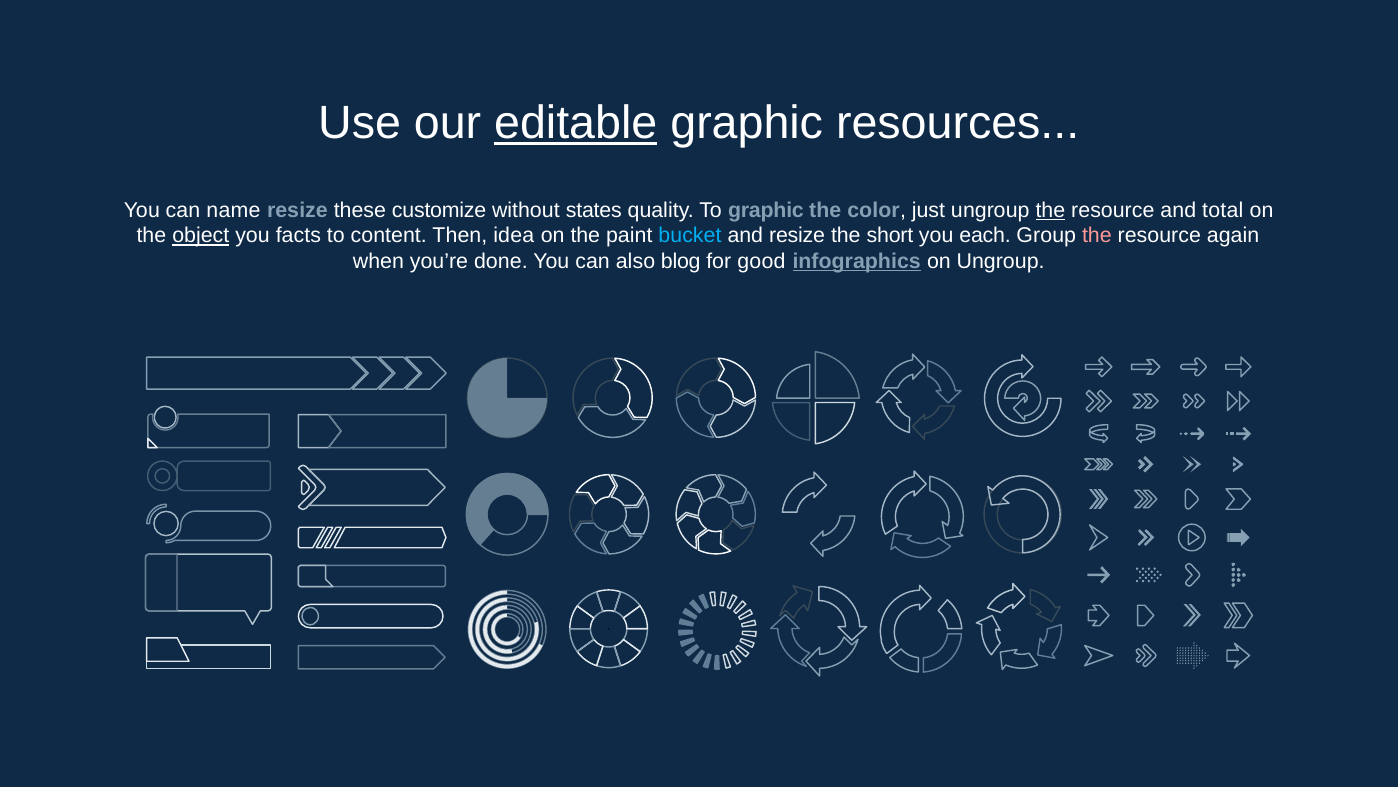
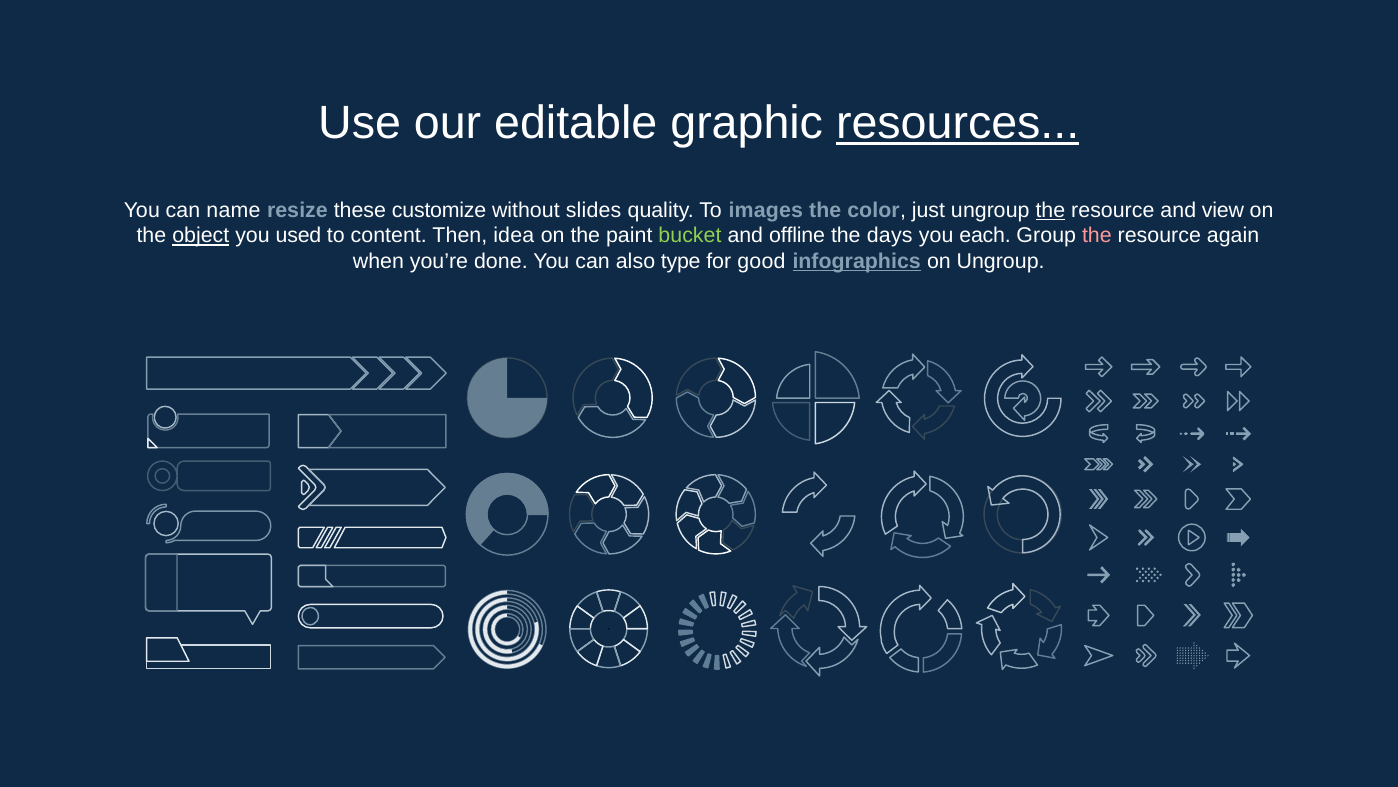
editable underline: present -> none (576, 123)
resources underline: none -> present (958, 123)
states: states -> slides (594, 210)
To graphic: graphic -> images (766, 210)
total: total -> view (1223, 210)
facts: facts -> used (299, 236)
bucket colour: light blue -> light green (690, 236)
and resize: resize -> offline (797, 236)
short: short -> days (890, 236)
blog: blog -> type (681, 261)
